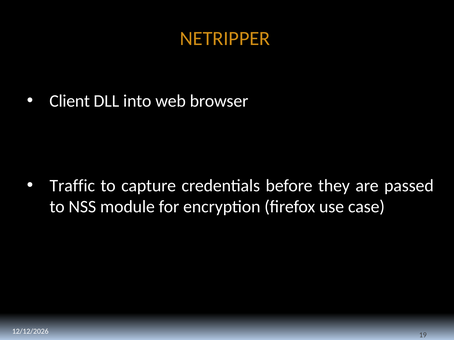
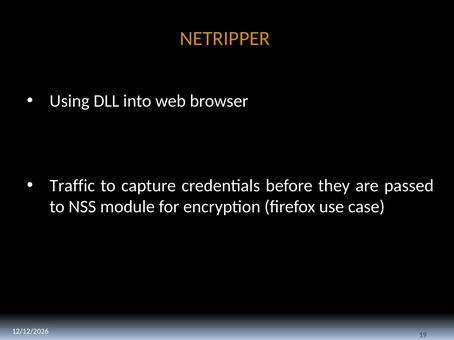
Client: Client -> Using (70, 101)
